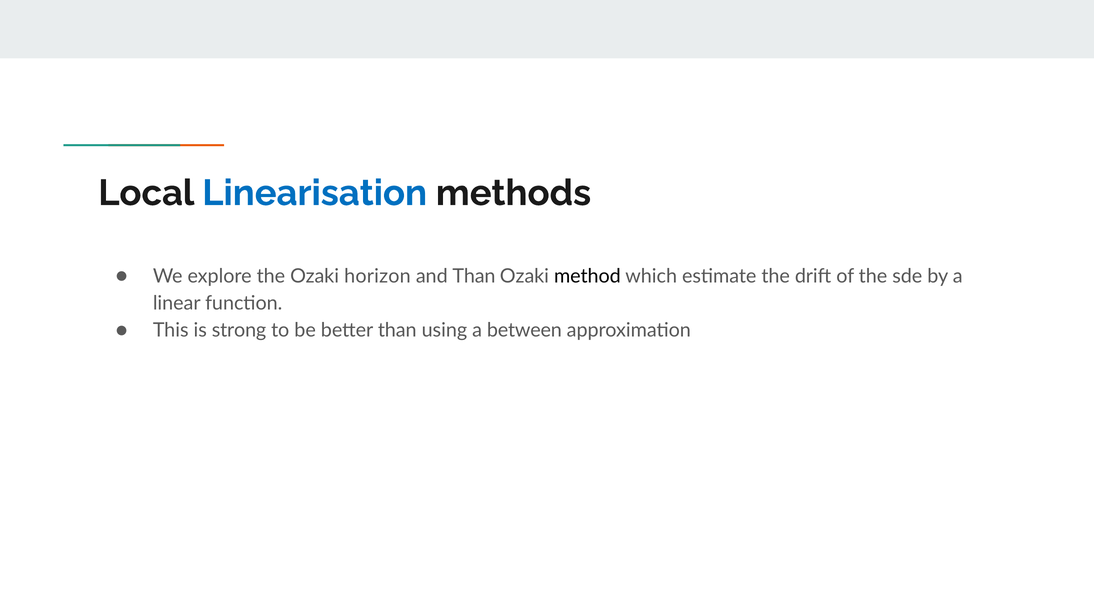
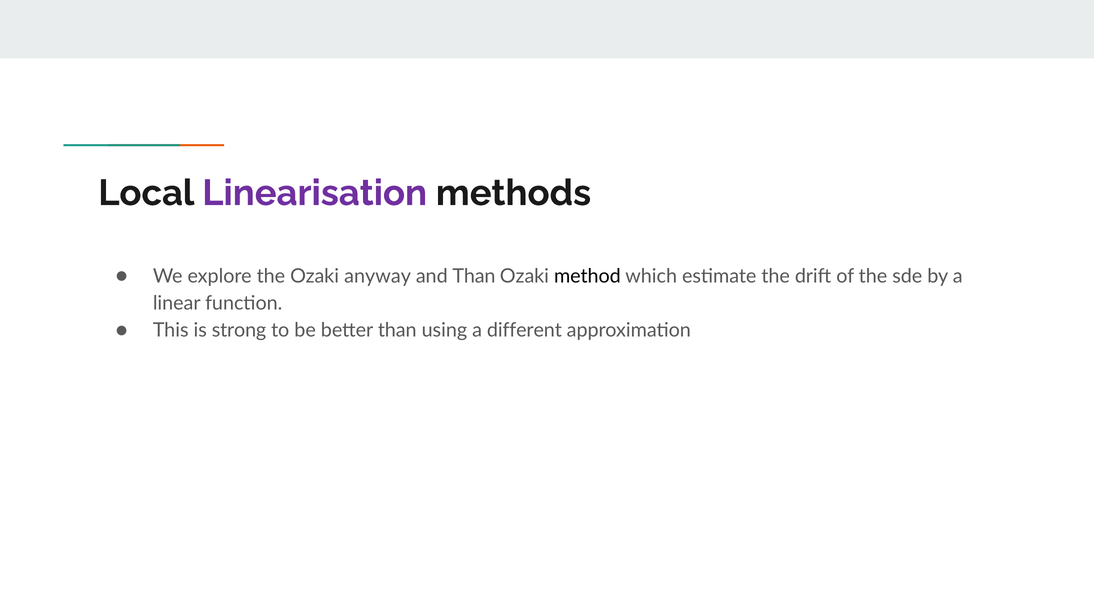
Linearisation colour: blue -> purple (315, 193)
horizon: horizon -> anyway (378, 276)
between: between -> different (524, 331)
